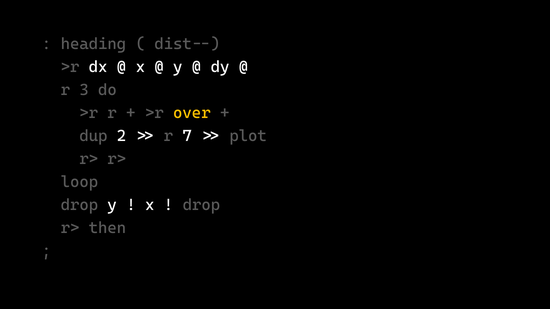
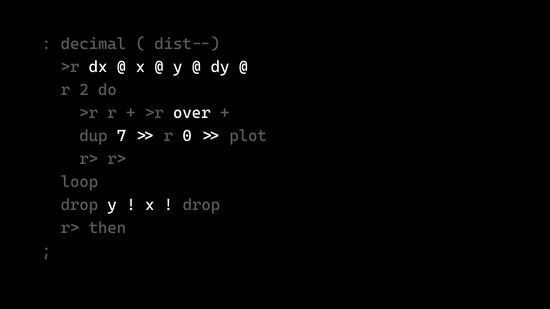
heading: heading -> decimal (94, 44)
3: 3 -> 2 (84, 90)
over colour: yellow -> white (192, 113)
2: 2 -> 7 (122, 136)
7: 7 -> 0 (187, 136)
